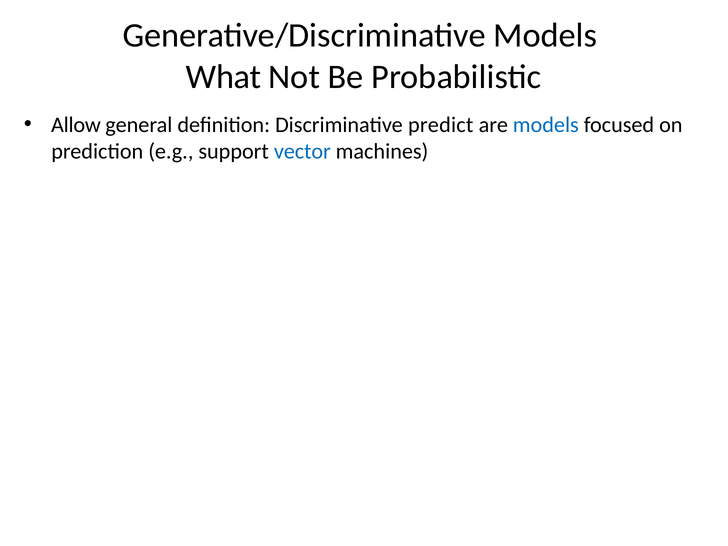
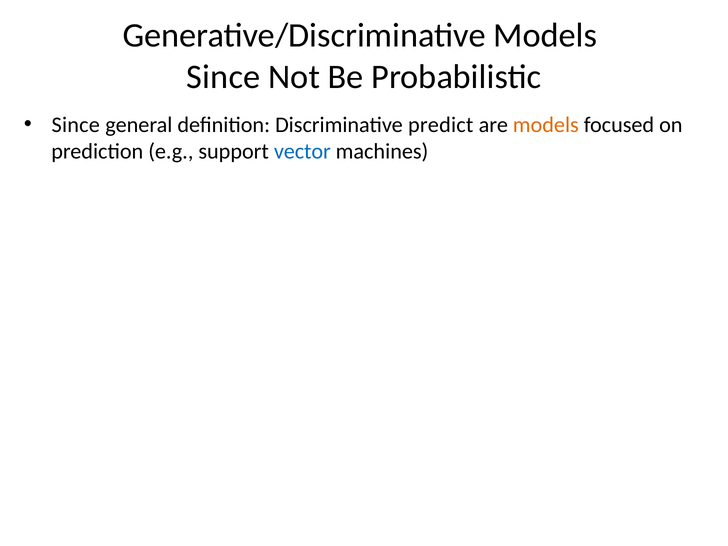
What: What -> Since (223, 77)
Allow: Allow -> Since (76, 125)
models colour: blue -> orange (546, 125)
